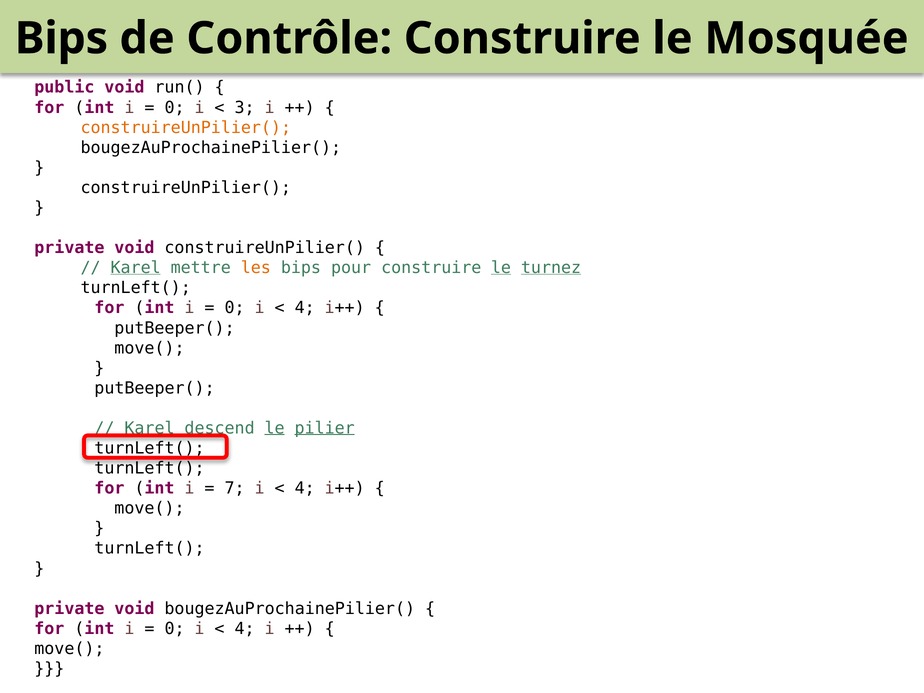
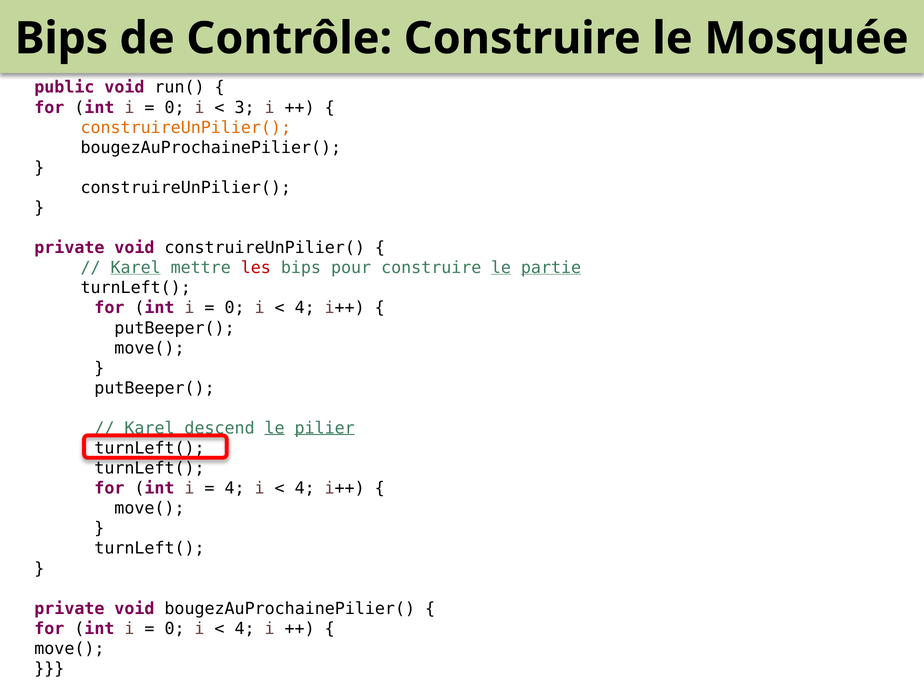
les colour: orange -> red (256, 268)
turnez: turnez -> partie (551, 268)
7: 7 -> 4 (235, 488)
